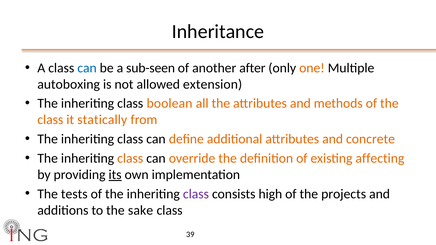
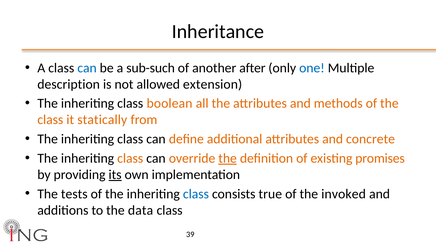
sub-seen: sub-seen -> sub-such (151, 68)
one colour: orange -> blue (312, 68)
autoboxing: autoboxing -> description (69, 84)
the underline: none -> present (228, 158)
affecting: affecting -> promises (380, 158)
class colour: purple -> blue (196, 194)
high: high -> true (270, 194)
projects: projects -> invoked (344, 194)
sake: sake -> data (141, 210)
